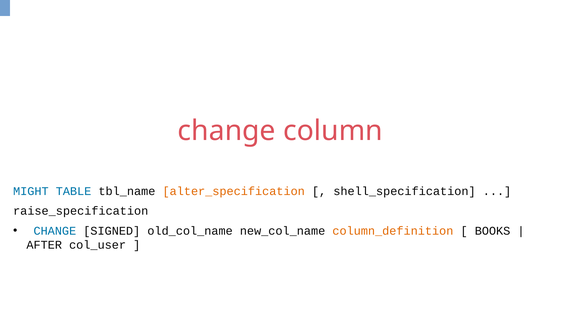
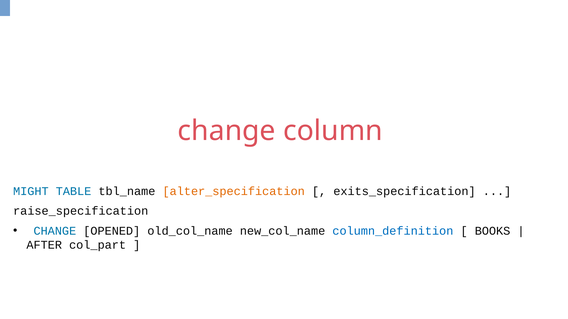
shell_specification: shell_specification -> exits_specification (404, 192)
SIGNED: SIGNED -> OPENED (112, 231)
column_definition colour: orange -> blue (393, 231)
col_user: col_user -> col_part (98, 245)
